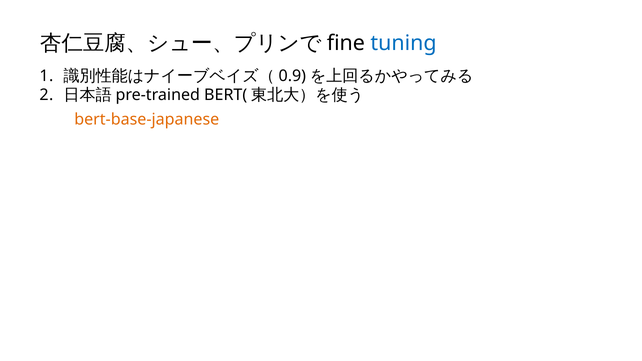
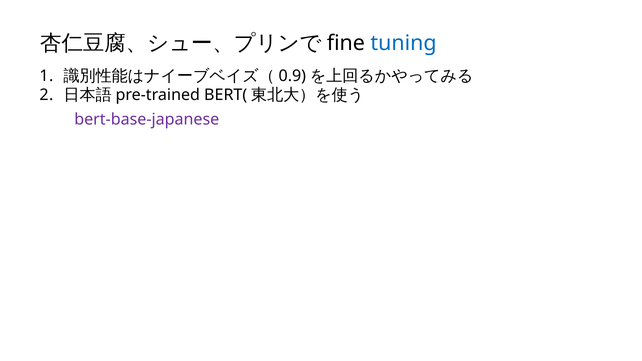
bert-base-japanese colour: orange -> purple (147, 120)
